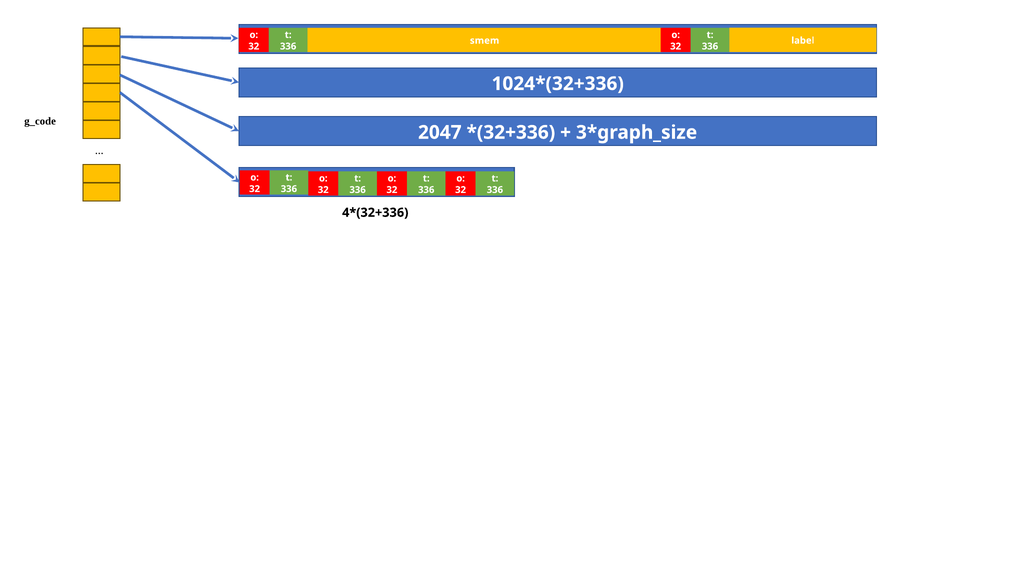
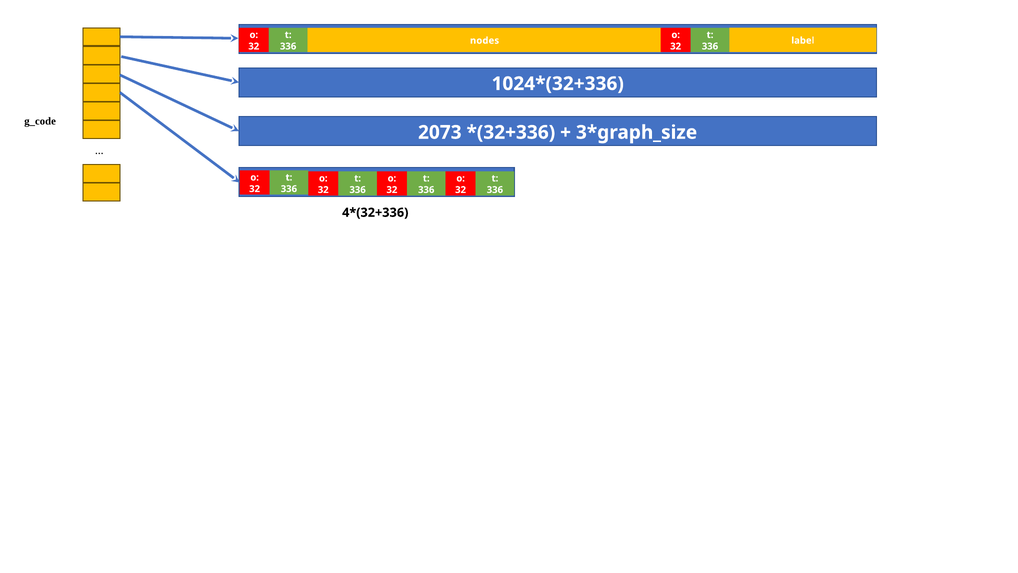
smem: smem -> nodes (485, 41)
2047: 2047 -> 2073 (440, 132)
